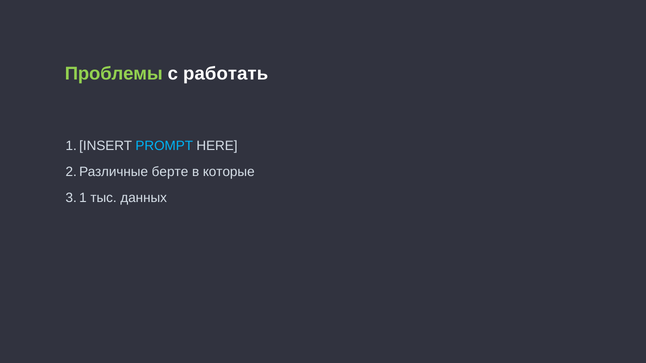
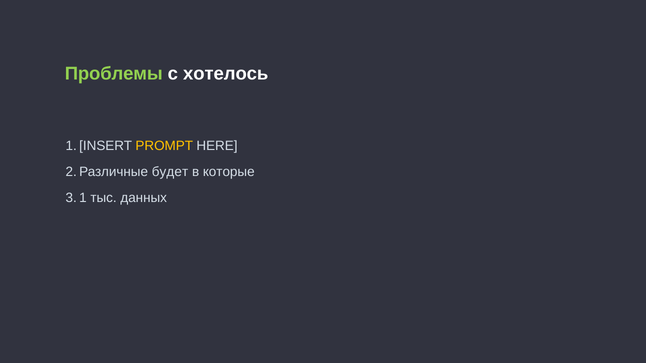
работать: работать -> хотелось (226, 74)
PROMPT colour: light blue -> yellow (164, 146)
берте: берте -> будет (170, 172)
